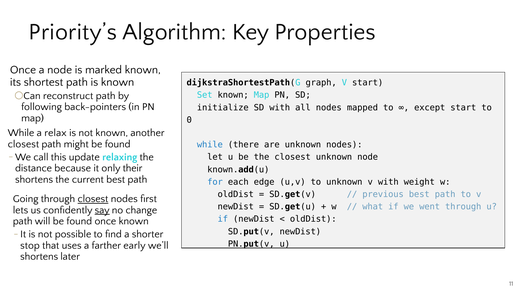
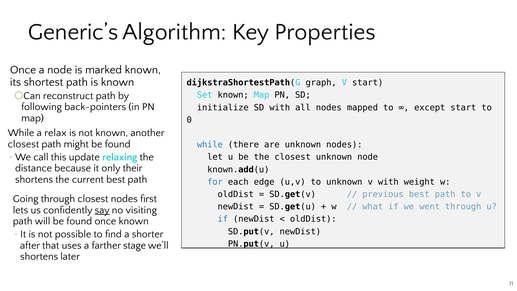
Priority’s: Priority’s -> Generic’s (73, 32)
closest underline: present -> none (93, 199)
change: change -> visiting (141, 210)
stop: stop -> after (30, 245)
early: early -> stage (135, 245)
